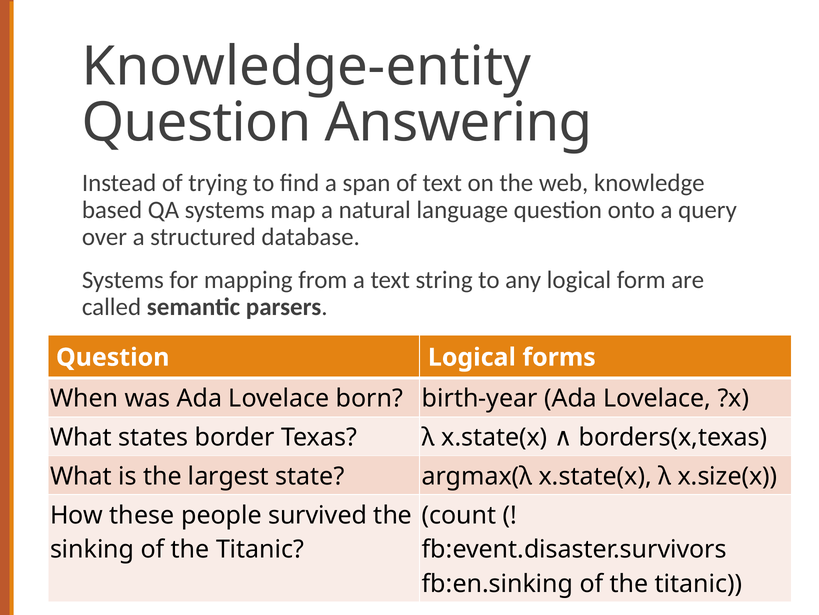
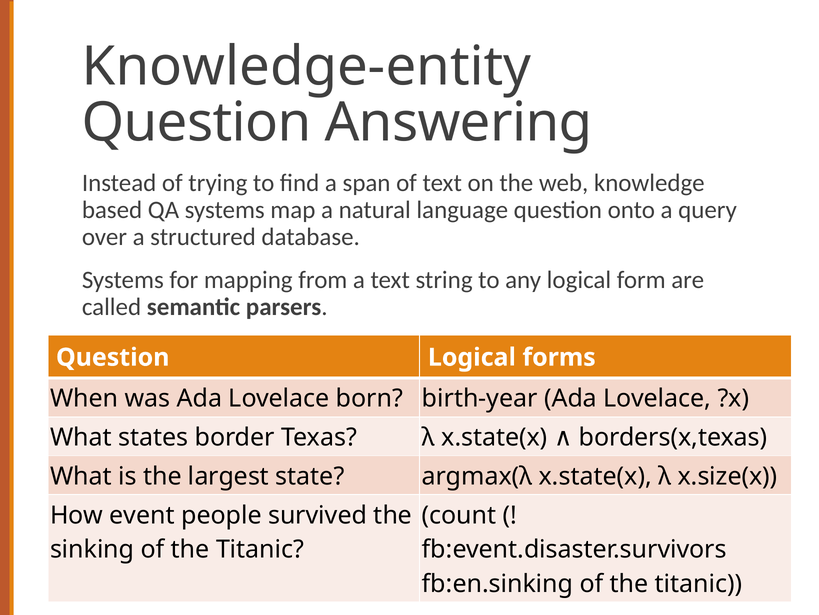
these: these -> event (142, 515)
